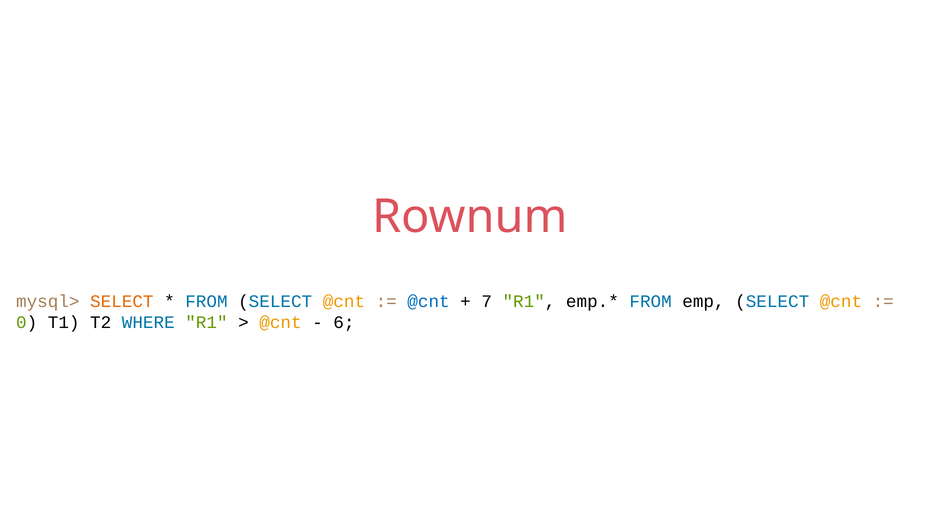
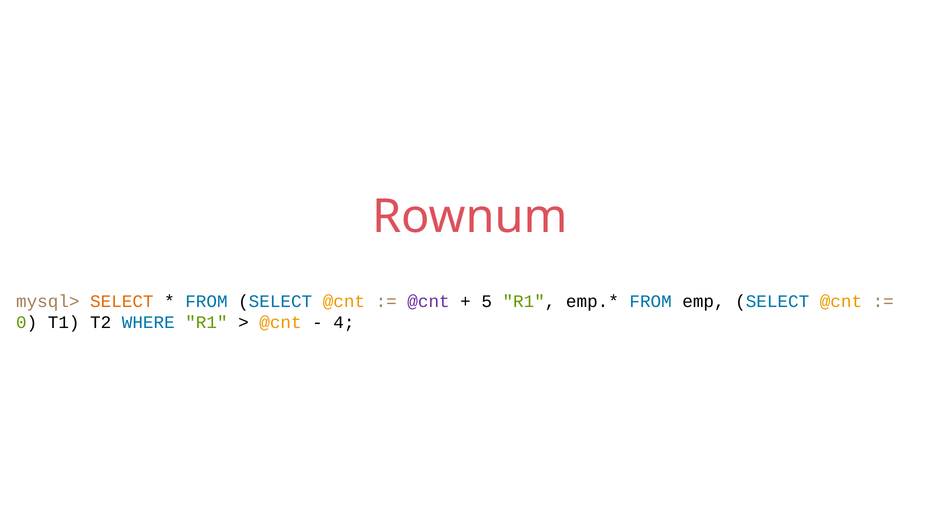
@cnt colour: blue -> purple (429, 302)
7: 7 -> 5 (487, 302)
6: 6 -> 4 (344, 323)
